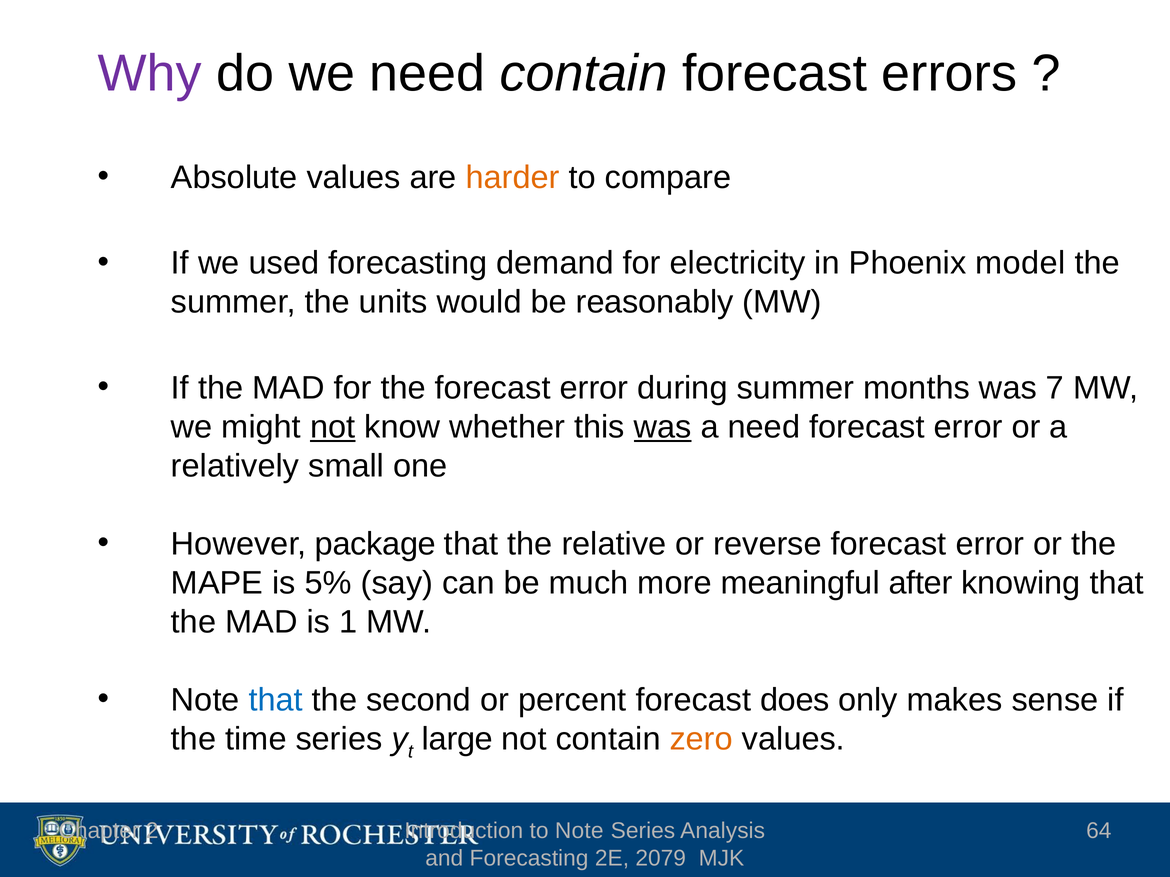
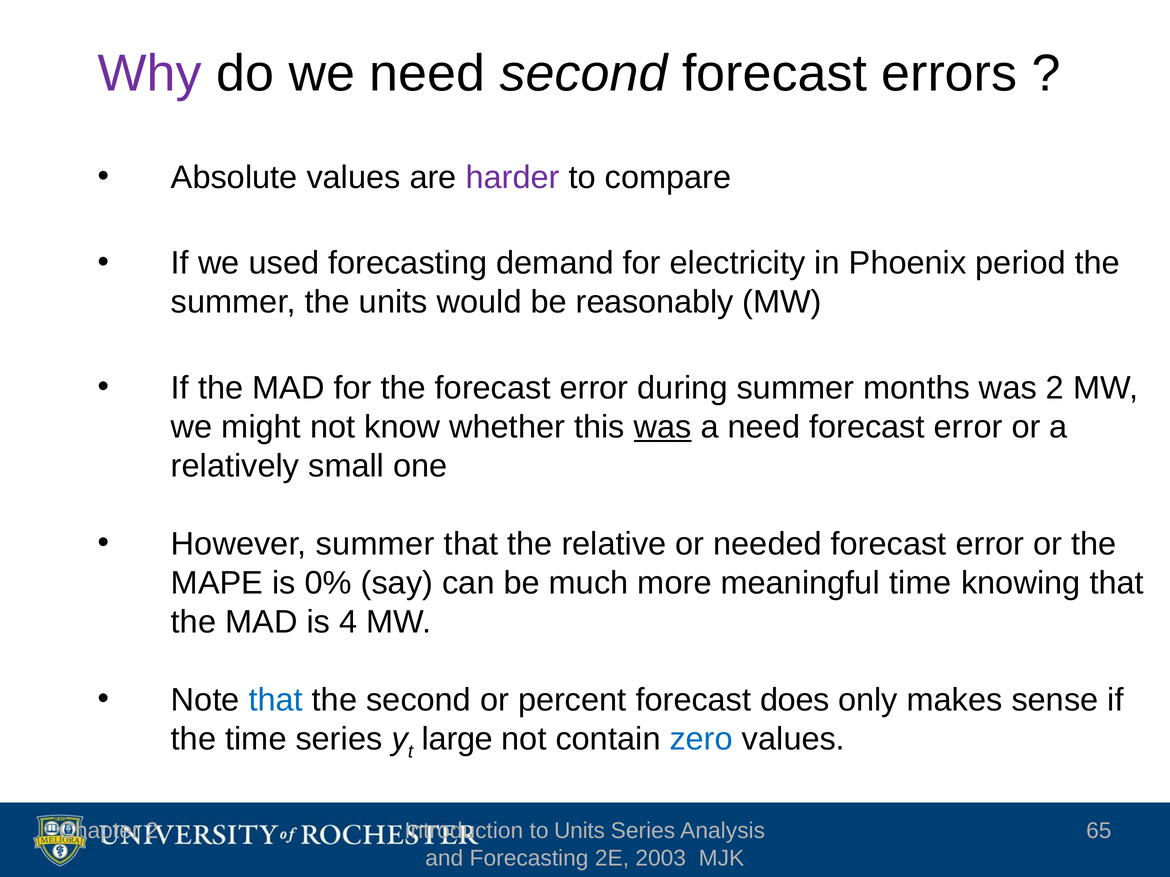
need contain: contain -> second (584, 74)
harder colour: orange -> purple (513, 178)
model: model -> period (1021, 263)
was 7: 7 -> 2 (1055, 388)
not underline: present -> none (333, 427)
However package: package -> summer (375, 544)
reverse: reverse -> needed (768, 544)
5%: 5% -> 0% (328, 583)
meaningful after: after -> time (920, 583)
1: 1 -> 4 (348, 622)
zero colour: orange -> blue (701, 739)
to Note: Note -> Units (579, 831)
64: 64 -> 65 (1099, 831)
2079: 2079 -> 2003 (661, 859)
